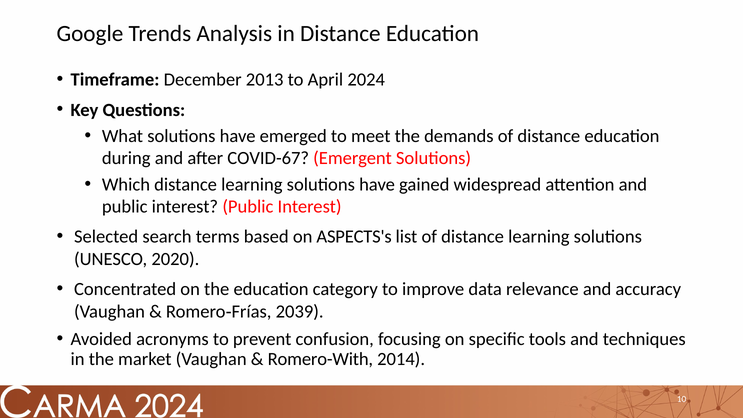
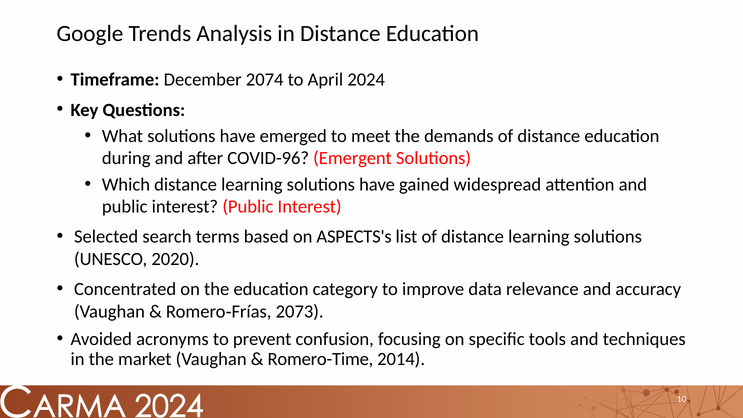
2013: 2013 -> 2074 (265, 80)
COVID-67: COVID-67 -> COVID-96 (268, 158)
2039: 2039 -> 2073 (300, 311)
Romero-With: Romero-With -> Romero-Time (320, 359)
